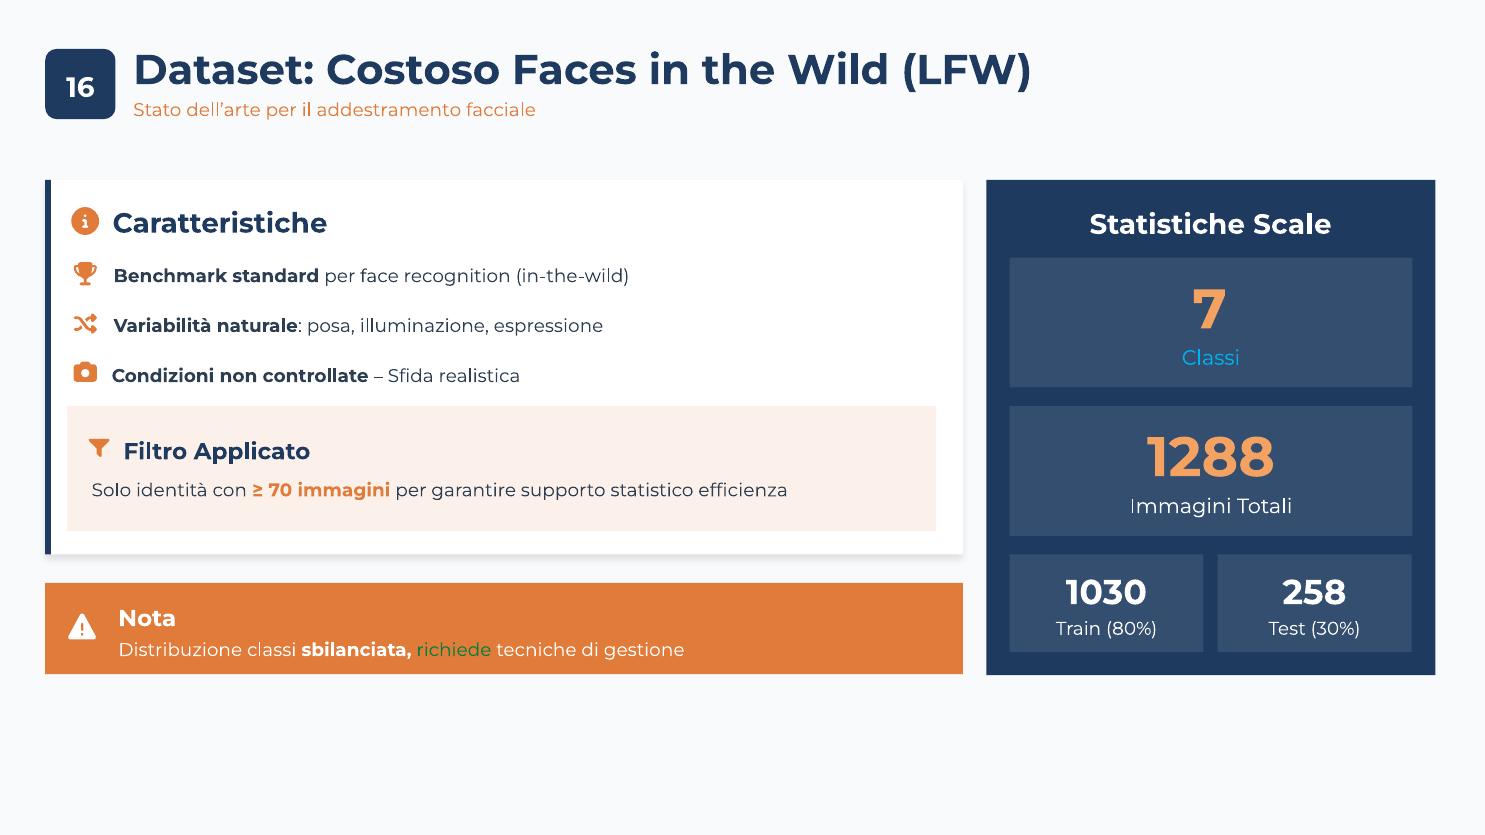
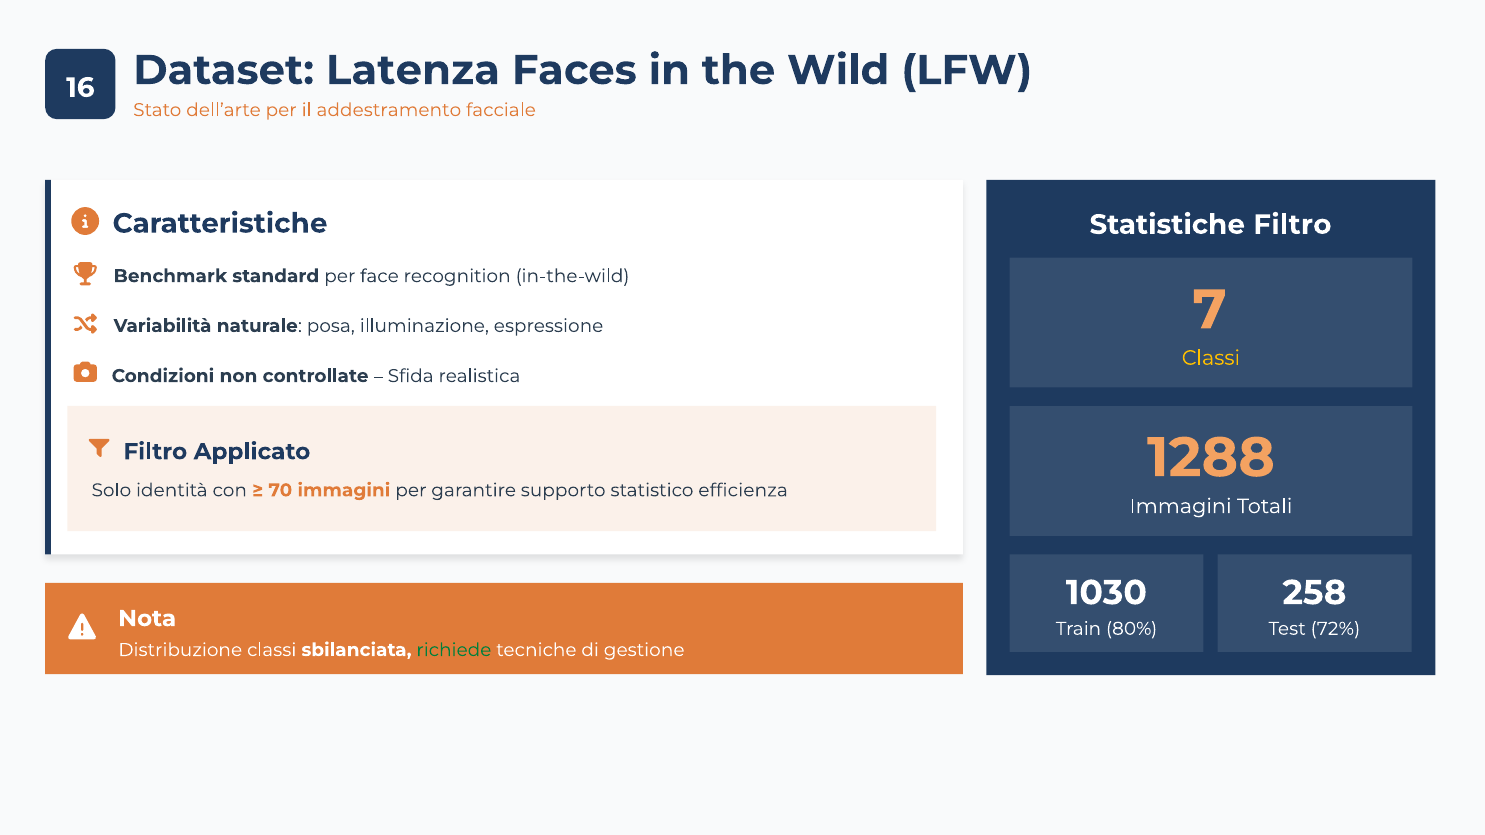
Costoso: Costoso -> Latenza (413, 70)
Statistiche Scale: Scale -> Filtro (1292, 225)
Classi colour: light blue -> yellow (1211, 358)
30%: 30% -> 72% (1335, 629)
